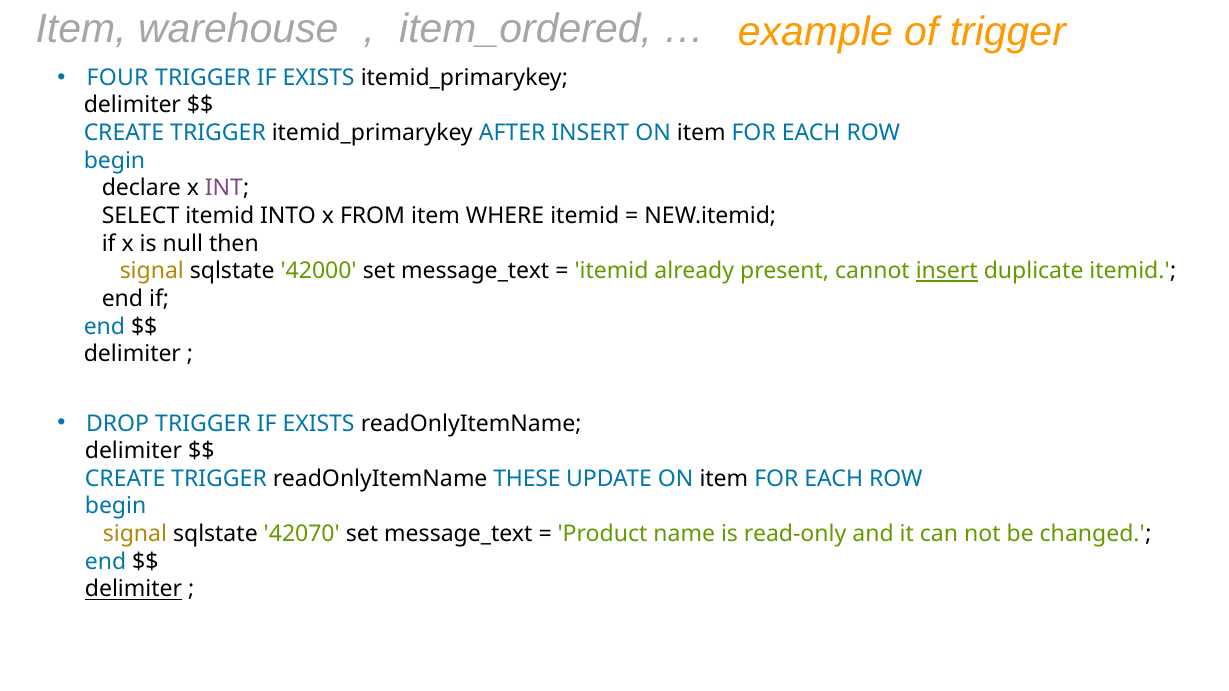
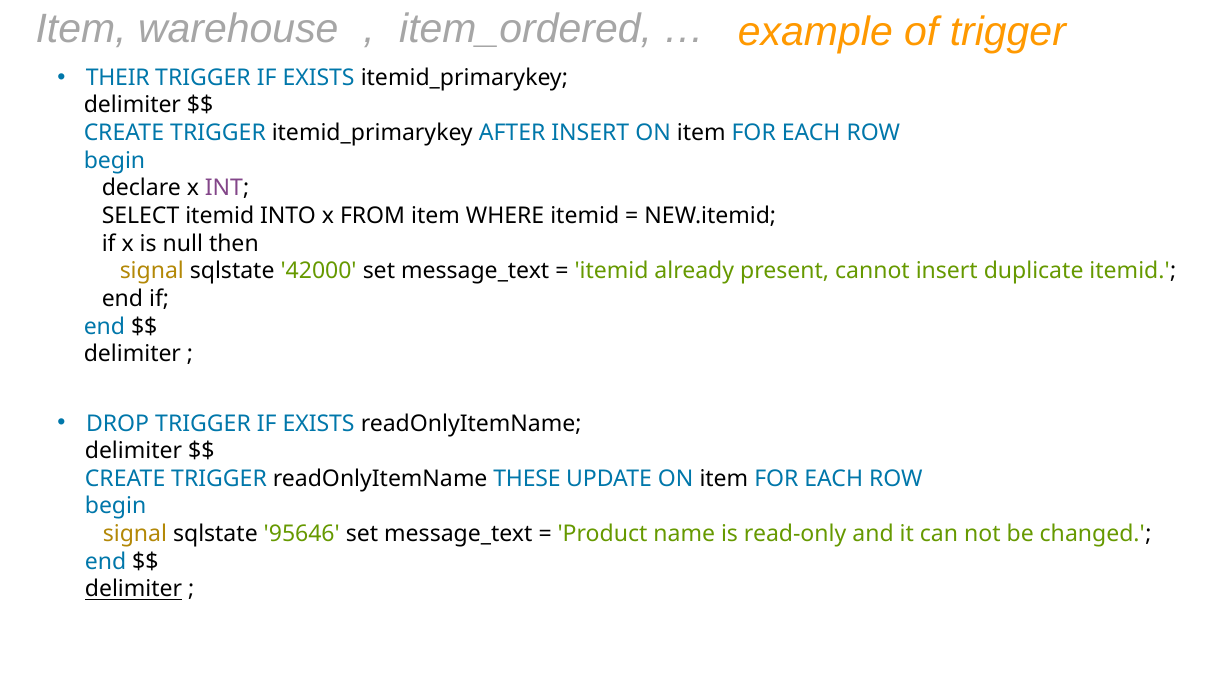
FOUR: FOUR -> THEIR (118, 78)
insert underline: present -> none (947, 271)
42070: 42070 -> 95646 (302, 534)
